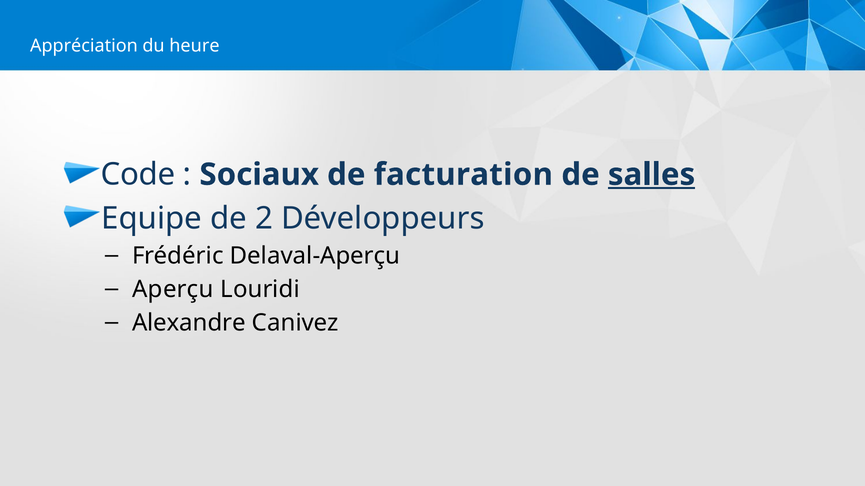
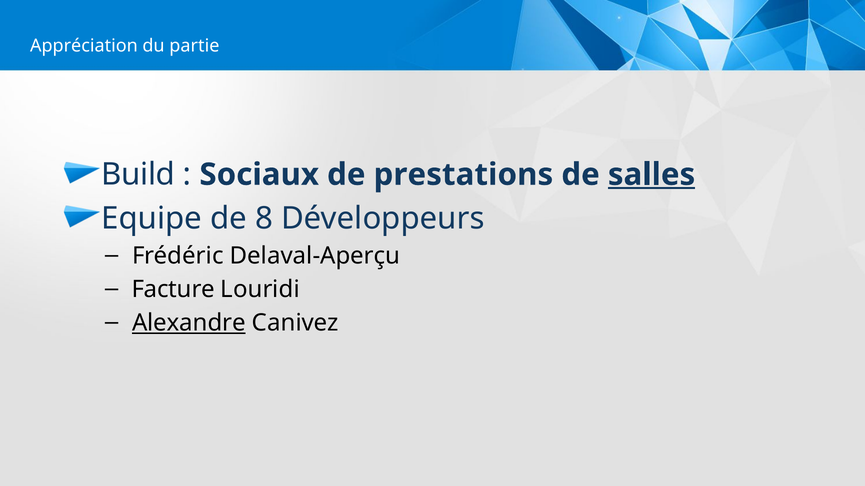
heure: heure -> partie (194, 46)
Code: Code -> Build (138, 175)
facturation: facturation -> prestations (463, 175)
2: 2 -> 8 (264, 218)
Aperçu: Aperçu -> Facture (173, 290)
Alexandre underline: none -> present (189, 323)
